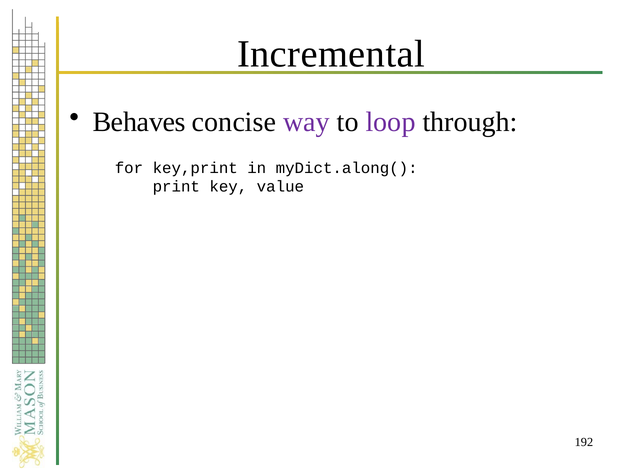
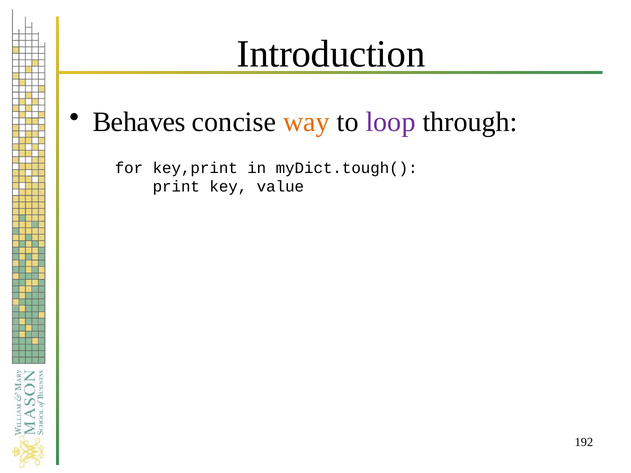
Incremental: Incremental -> Introduction (331, 54)
way colour: purple -> orange (307, 122)
myDict.along(: myDict.along( -> myDict.tough( (347, 168)
